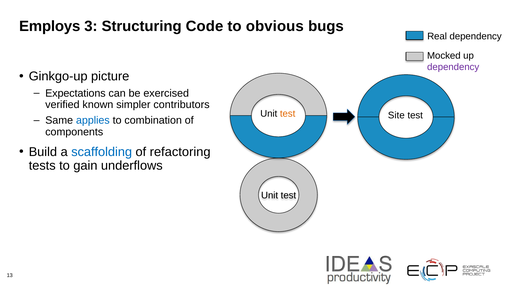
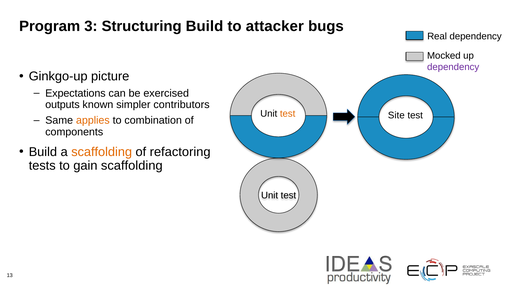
Employs: Employs -> Program (50, 26)
Structuring Code: Code -> Build (204, 26)
obvious: obvious -> attacker (275, 26)
verified: verified -> outputs (62, 105)
applies colour: blue -> orange (93, 120)
scaffolding colour: blue -> orange (102, 152)
gain underflows: underflows -> scaffolding (132, 166)
